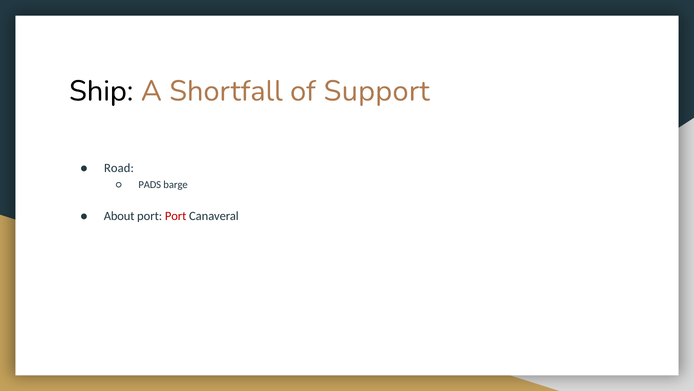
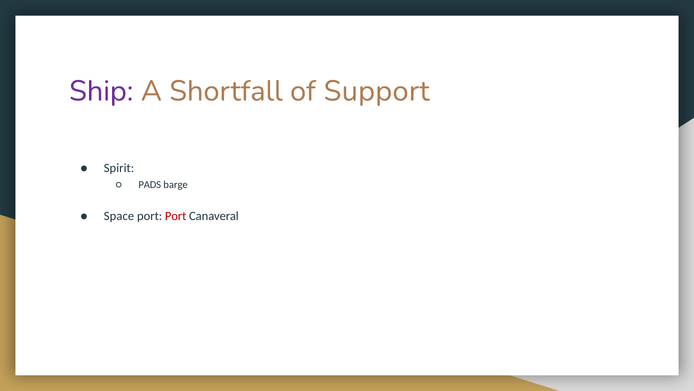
Ship colour: black -> purple (101, 91)
Road: Road -> Spirit (119, 168)
About: About -> Space (119, 216)
